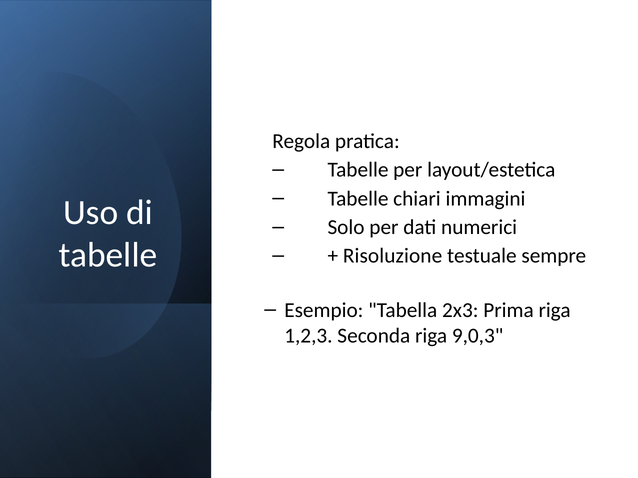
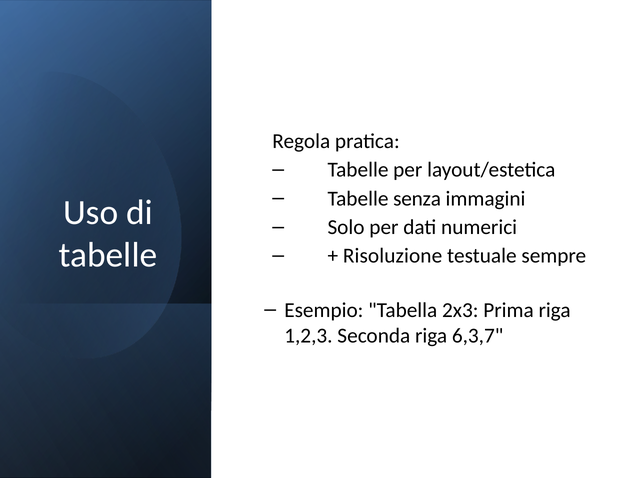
chiari: chiari -> senza (417, 199)
9,0,3: 9,0,3 -> 6,3,7 (478, 336)
